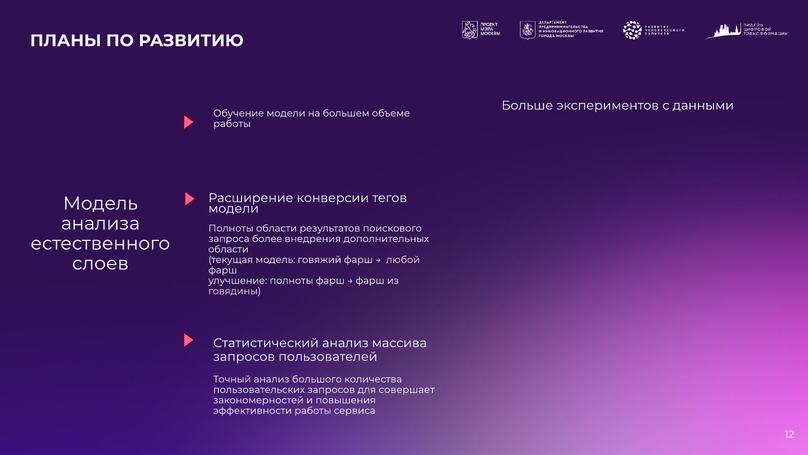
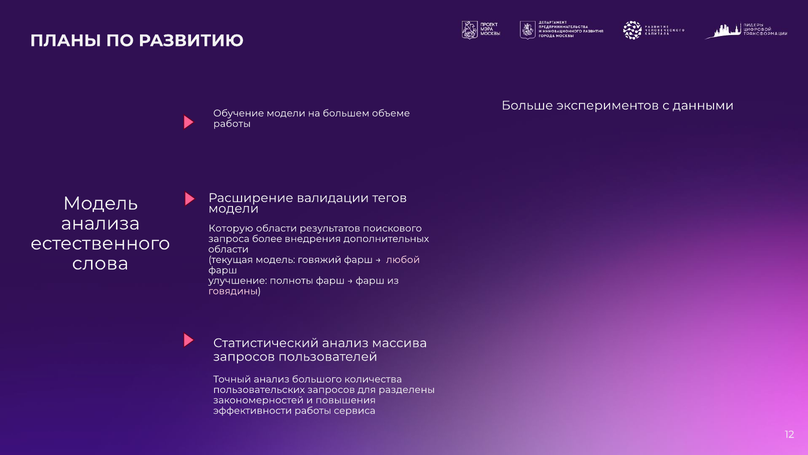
конверсии: конверсии -> валидации (333, 198)
Полноты: Полноты -> Которую (231, 228)
слоев: слоев -> слова (100, 263)
совершает: совершает -> разделены (407, 389)
